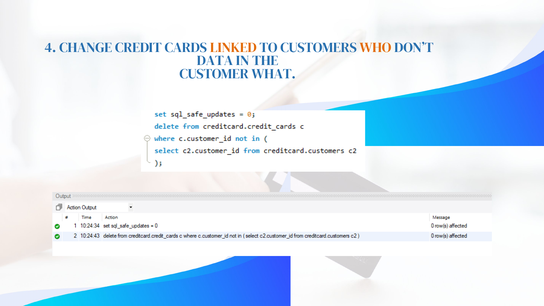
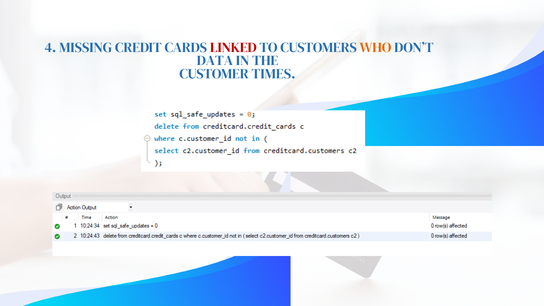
CHANGE: CHANGE -> MISSING (86, 47)
LINKED colour: orange -> red (233, 47)
WHAT: WHAT -> TIMES (274, 74)
